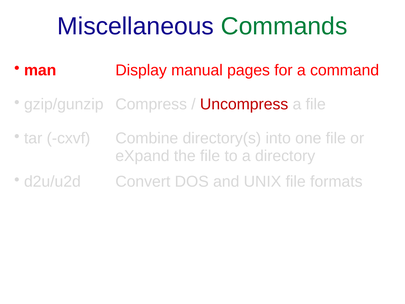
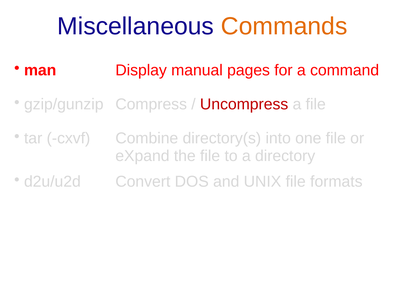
Commands colour: green -> orange (284, 26)
